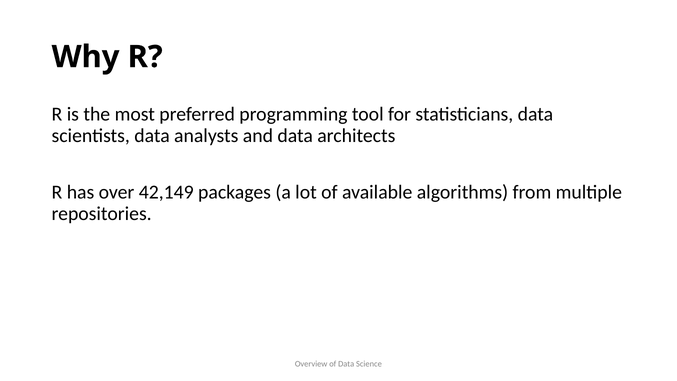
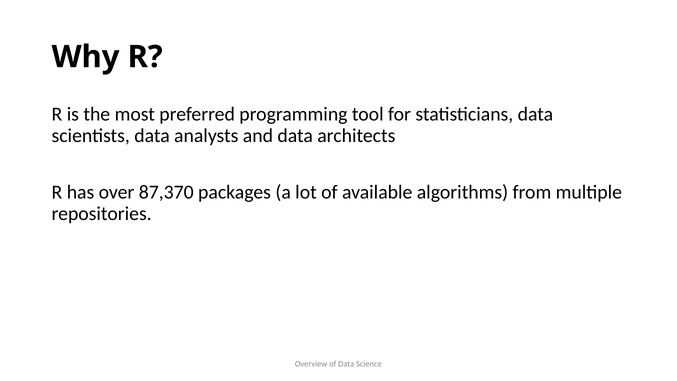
42,149: 42,149 -> 87,370 (166, 192)
